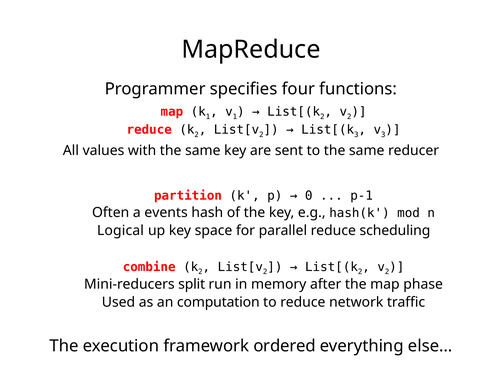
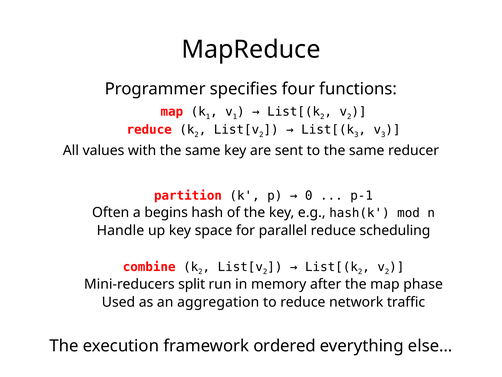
events: events -> begins (166, 212)
Logical: Logical -> Handle (120, 230)
computation: computation -> aggregation (218, 302)
